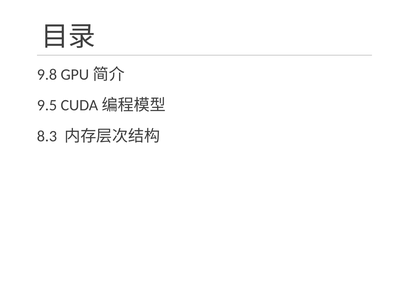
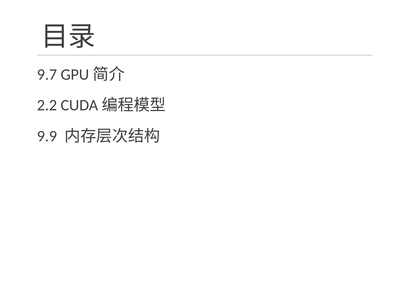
9.8: 9.8 -> 9.7 (47, 75)
9.5: 9.5 -> 2.2 (47, 106)
8.3: 8.3 -> 9.9 (47, 136)
